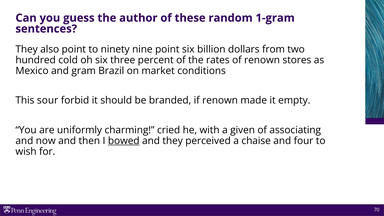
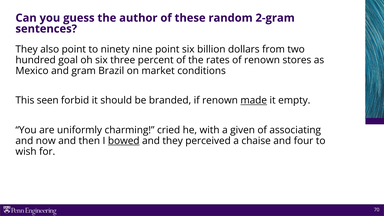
1-gram: 1-gram -> 2-gram (275, 18)
cold: cold -> goal (68, 60)
sour: sour -> seen (48, 100)
made underline: none -> present (254, 100)
